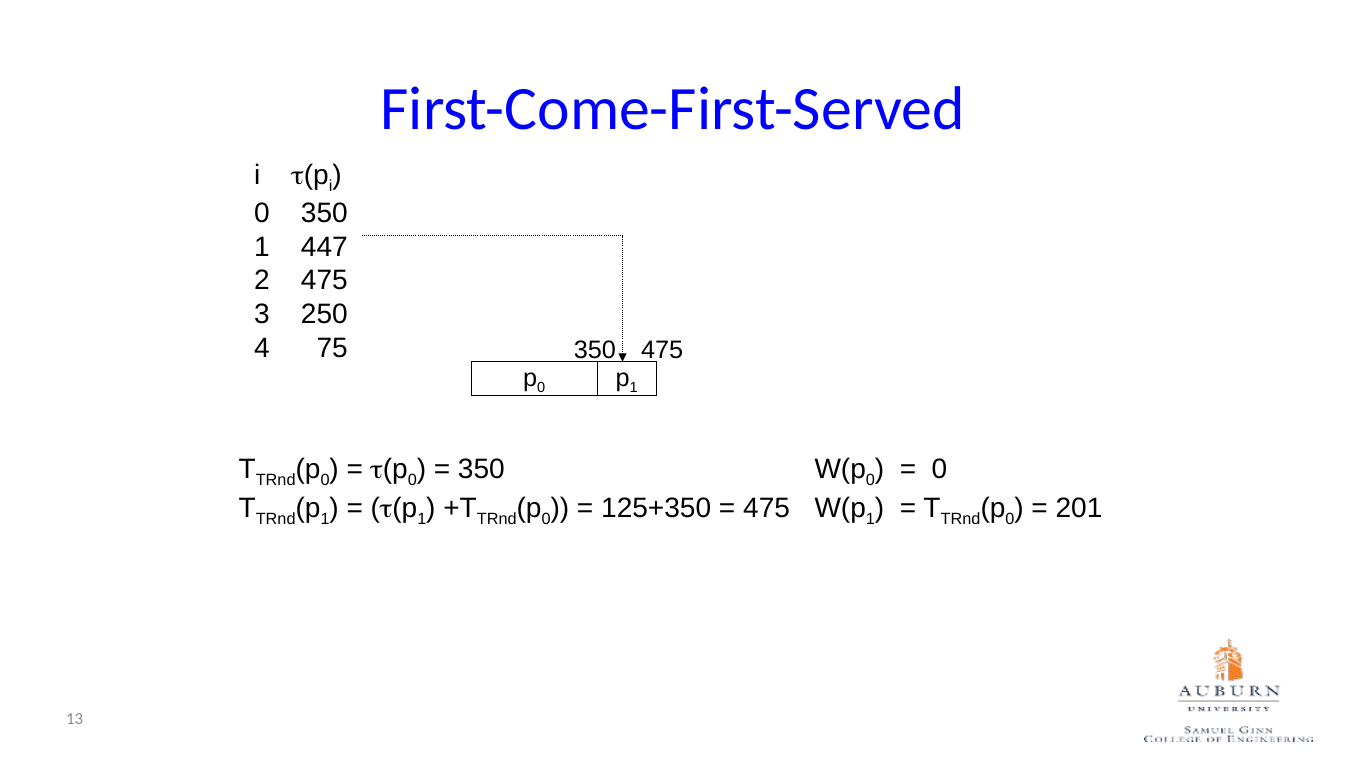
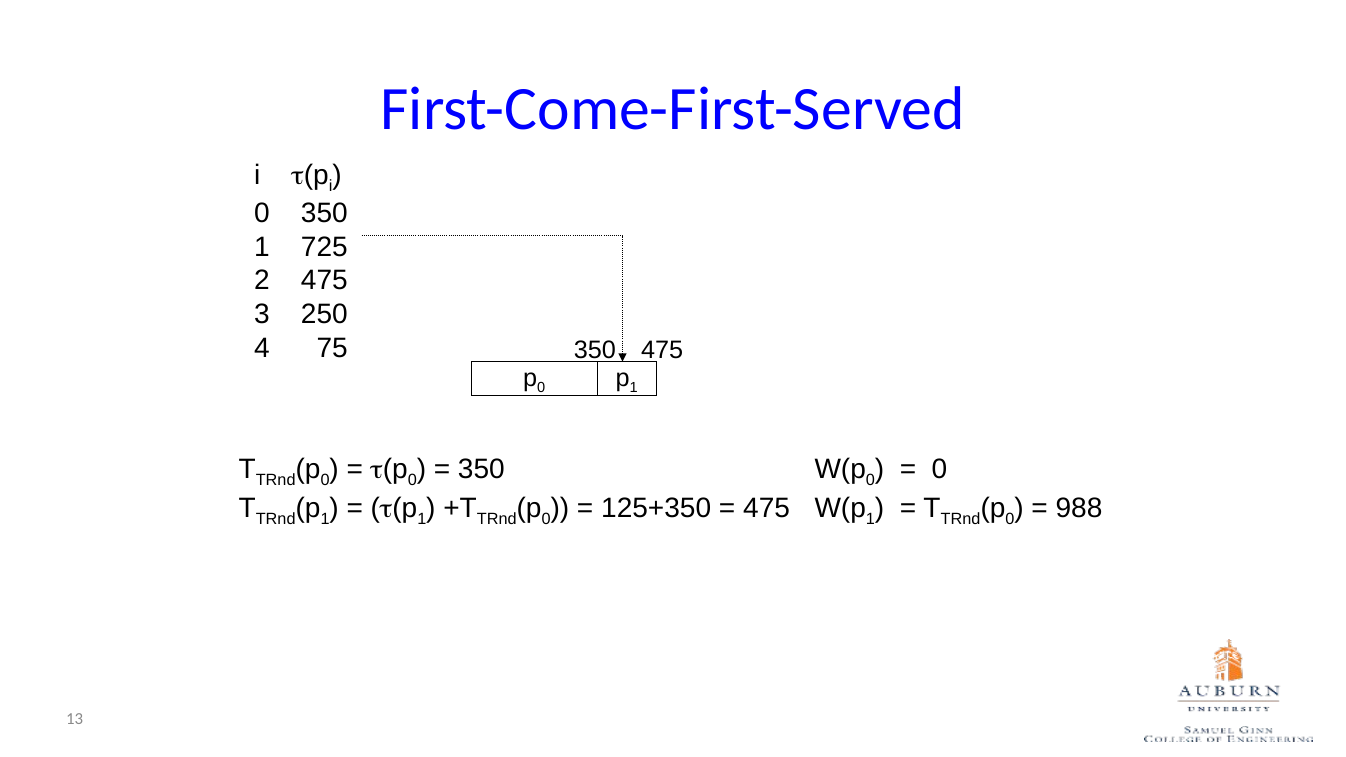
447: 447 -> 725 (324, 247)
201: 201 -> 988 (1079, 508)
